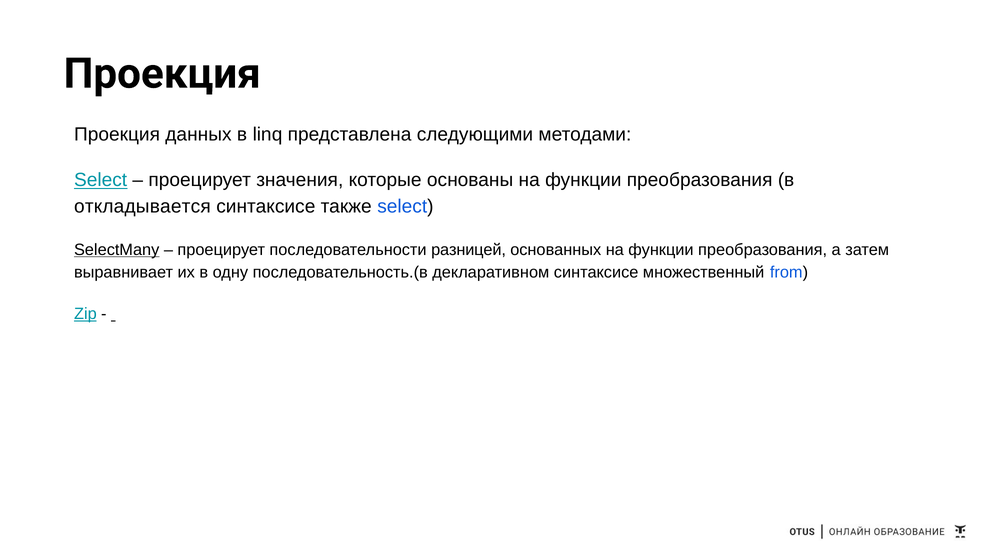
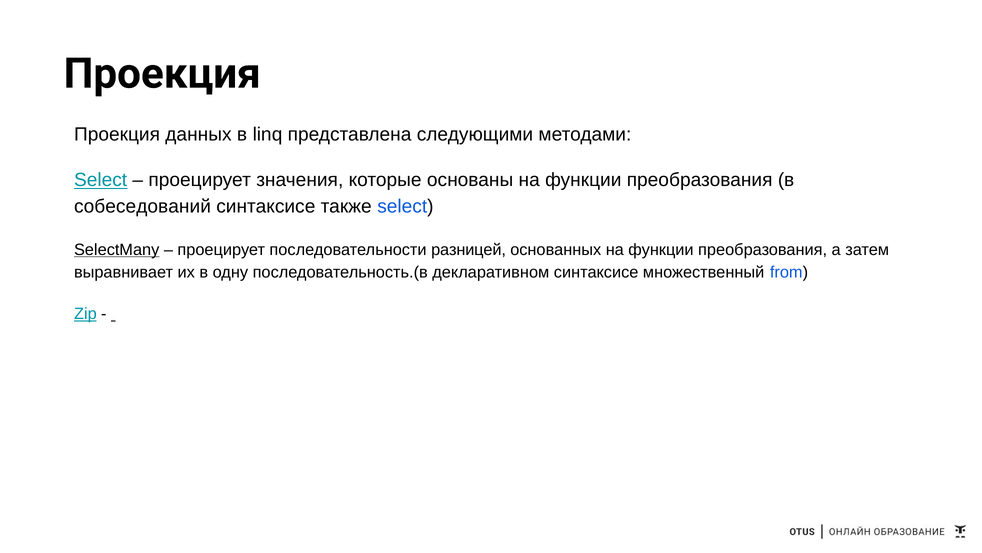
откладывается: откладывается -> собеседований (142, 206)
